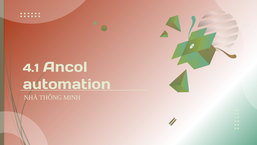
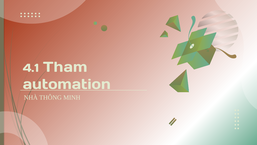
Ancol: Ancol -> Tham (65, 67)
